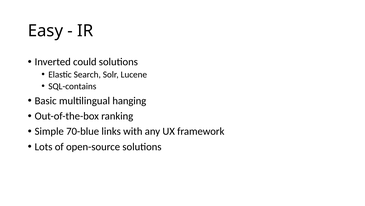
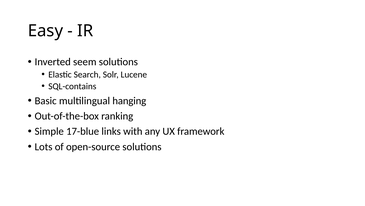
could: could -> seem (85, 62)
70-blue: 70-blue -> 17-blue (83, 131)
